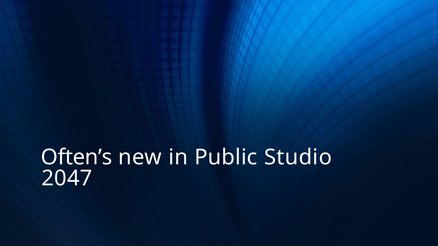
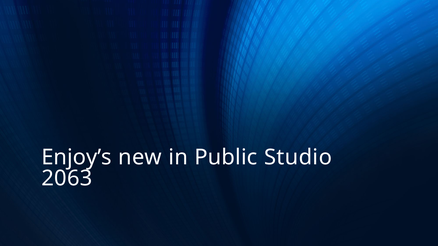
Often’s: Often’s -> Enjoy’s (77, 158)
2047: 2047 -> 2063 (67, 179)
